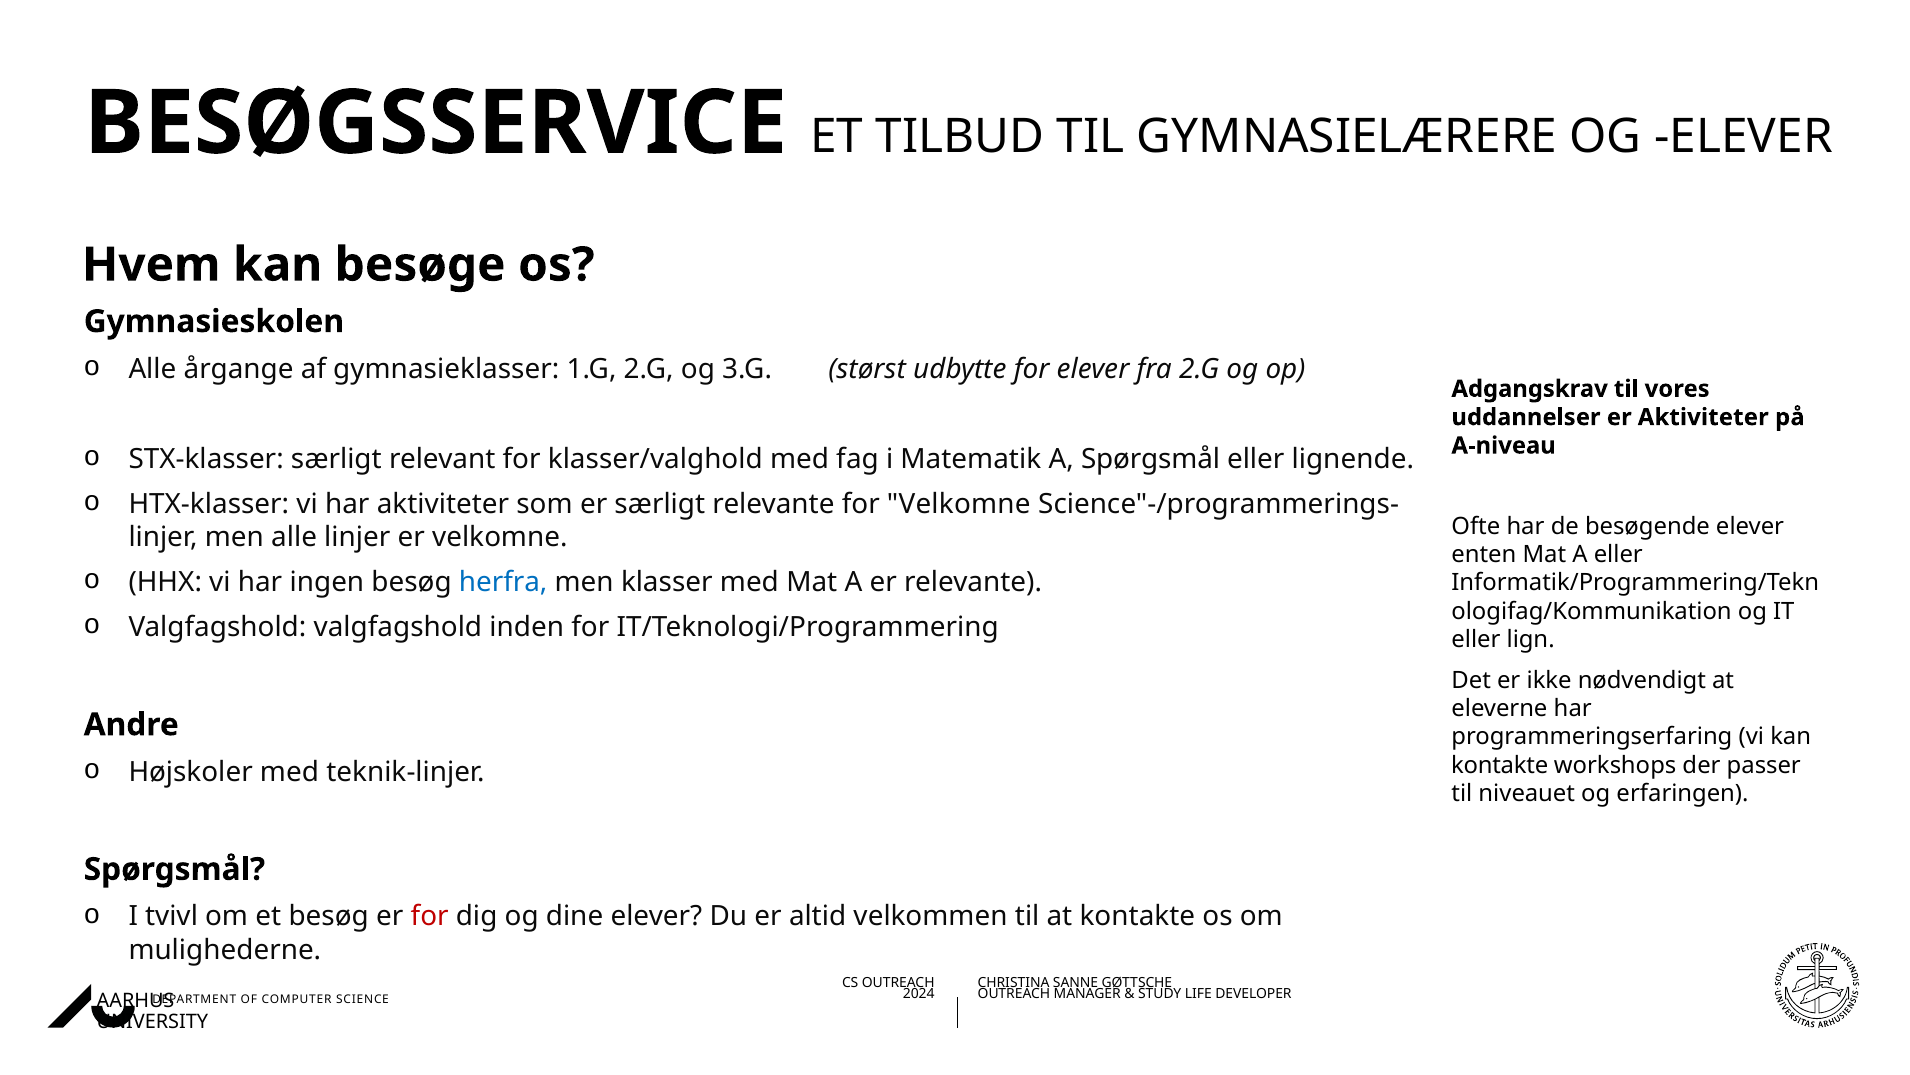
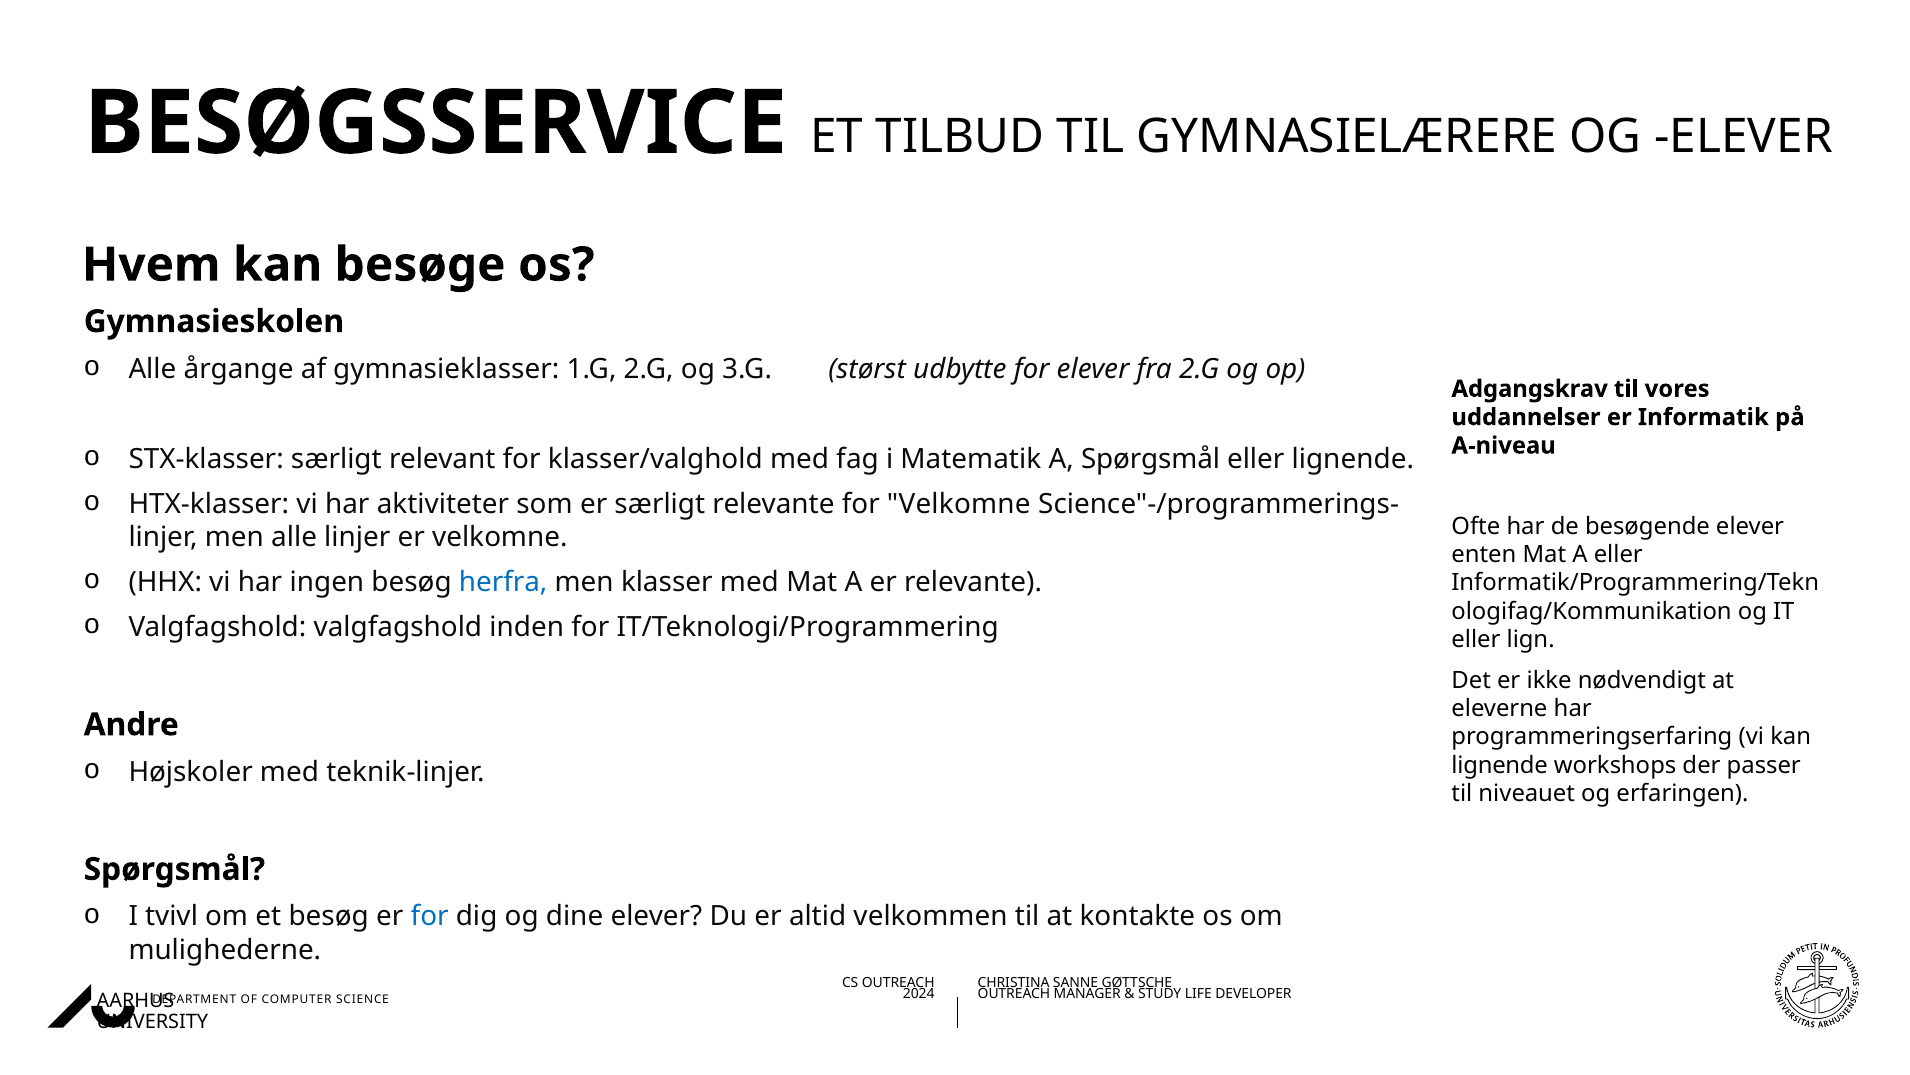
er Aktiviteter: Aktiviteter -> Informatik (1703, 417)
kontakte: kontakte -> lignende (1500, 765)
for colour: red -> blue (430, 916)
